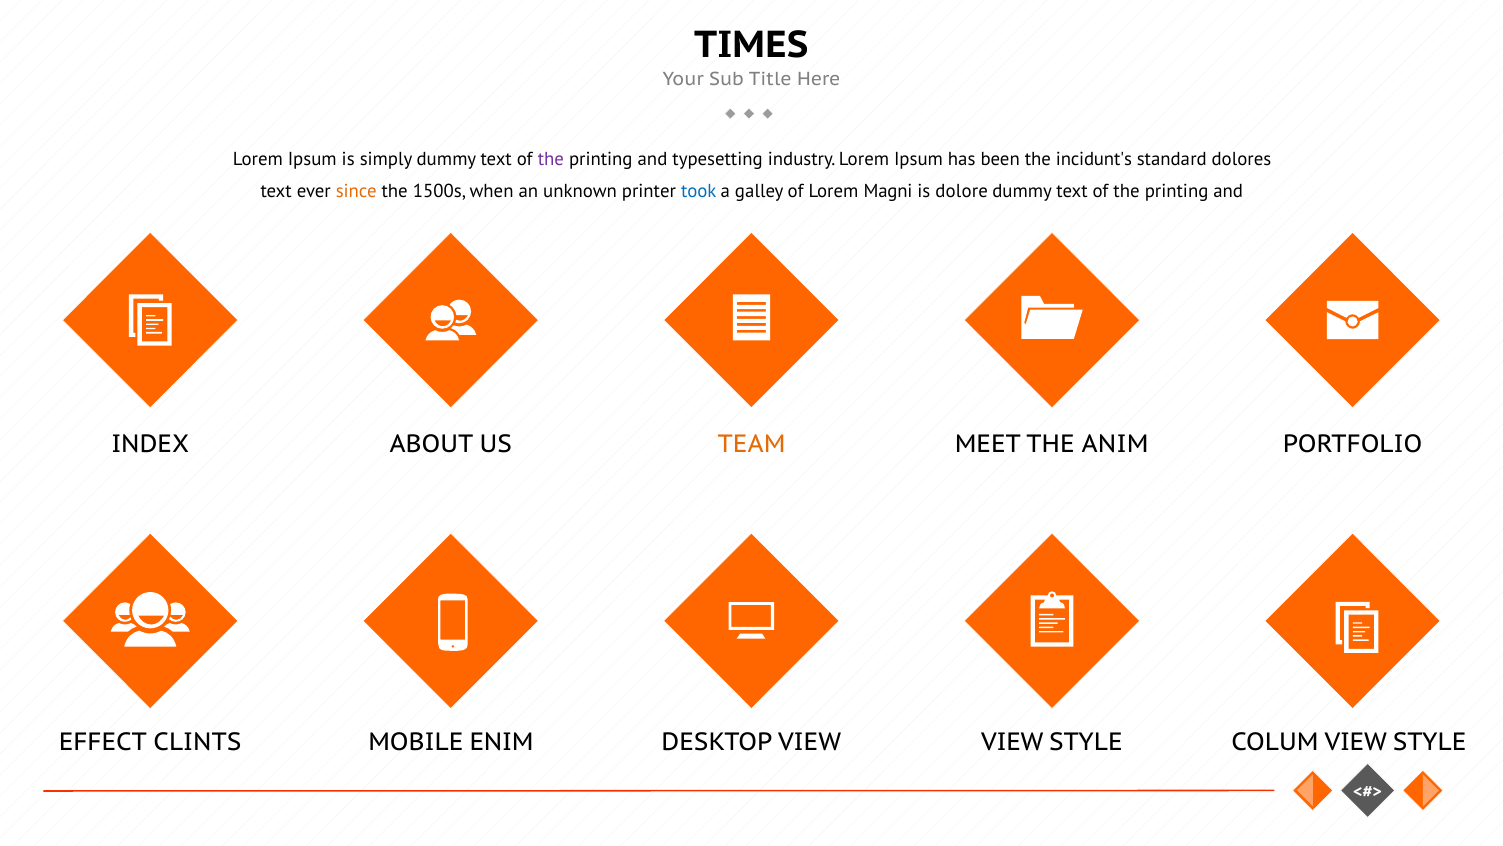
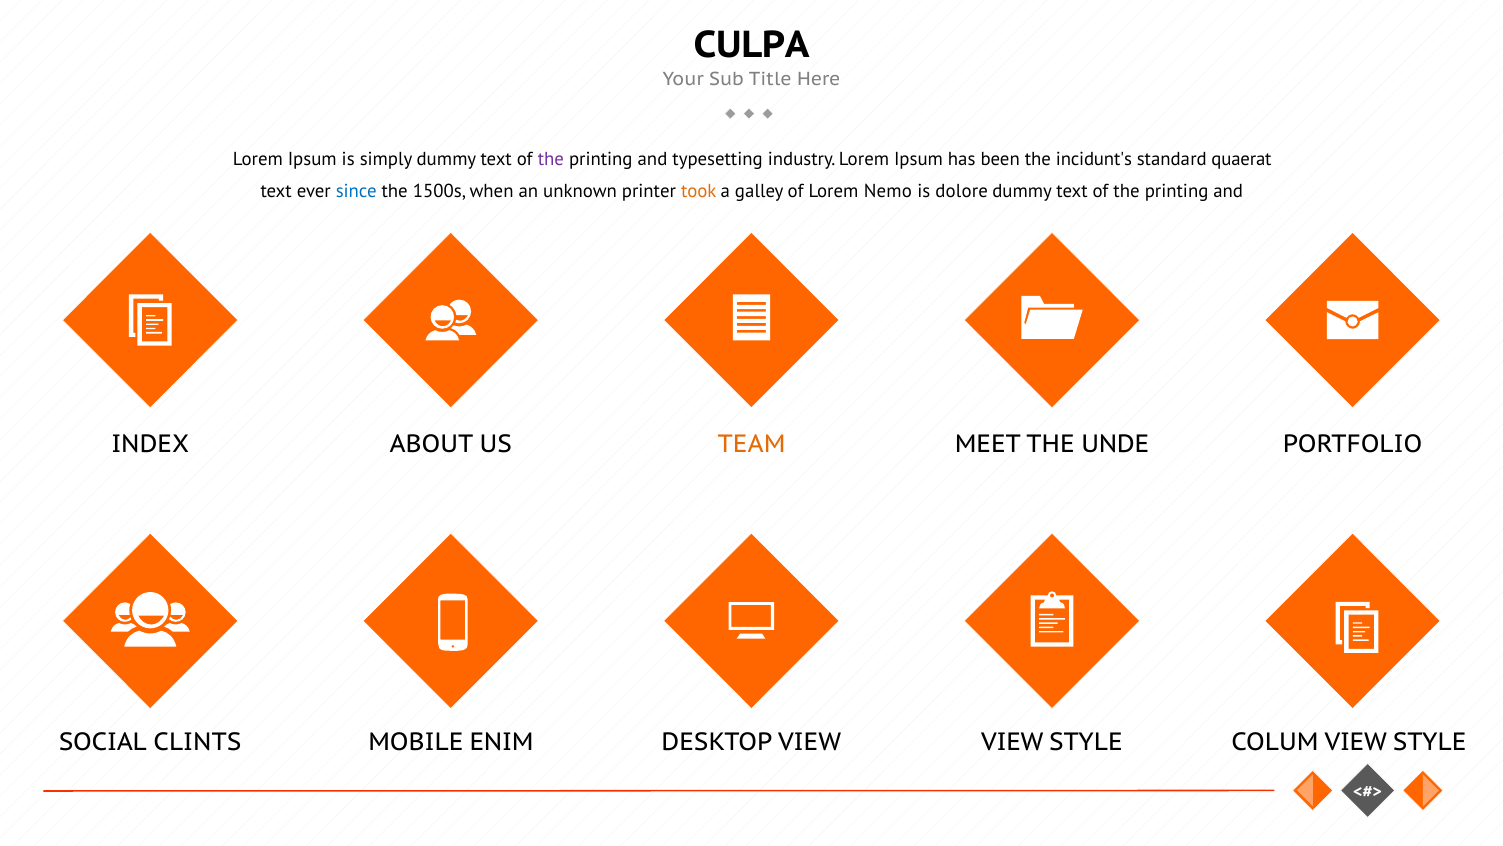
TIMES: TIMES -> CULPA (752, 45)
dolores: dolores -> quaerat (1242, 159)
since colour: orange -> blue (356, 191)
took colour: blue -> orange (699, 191)
Magni: Magni -> Nemo (888, 191)
ANIM: ANIM -> UNDE (1115, 444)
EFFECT: EFFECT -> SOCIAL (103, 741)
